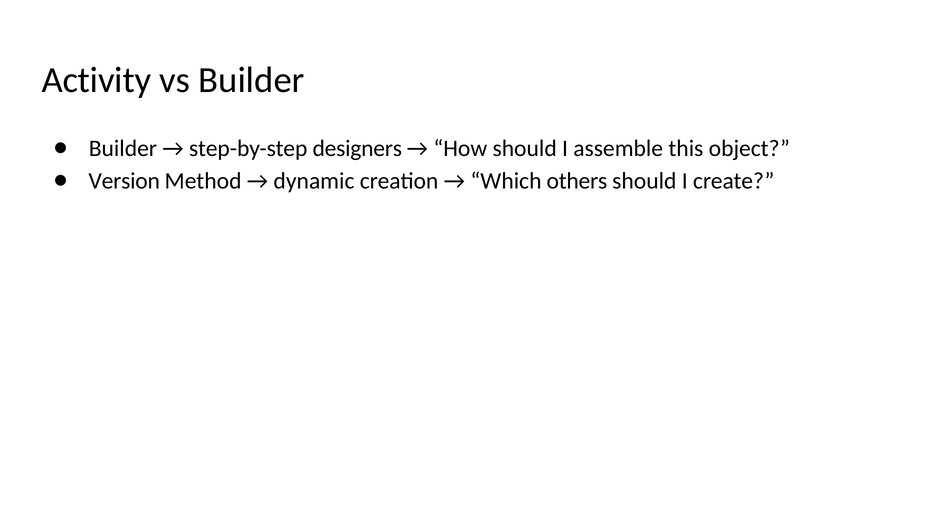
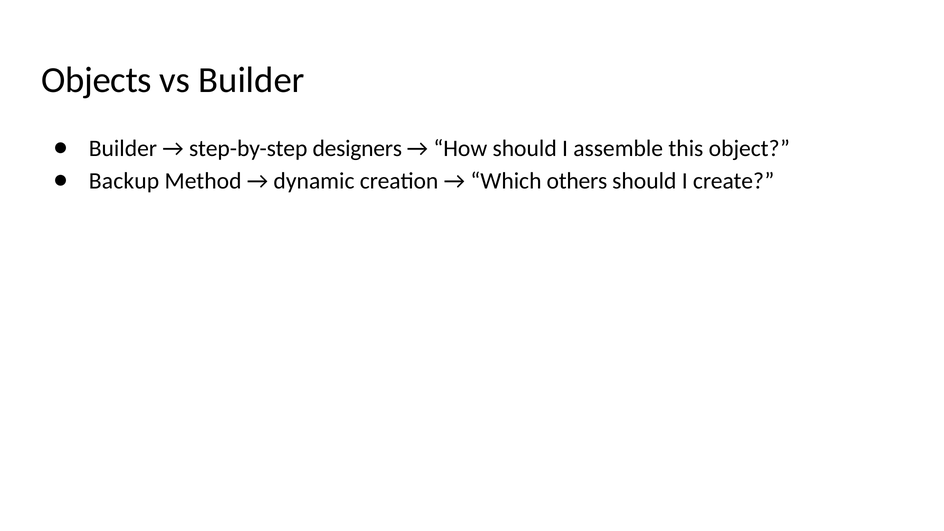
Activity: Activity -> Objects (97, 80)
Version: Version -> Backup (124, 181)
